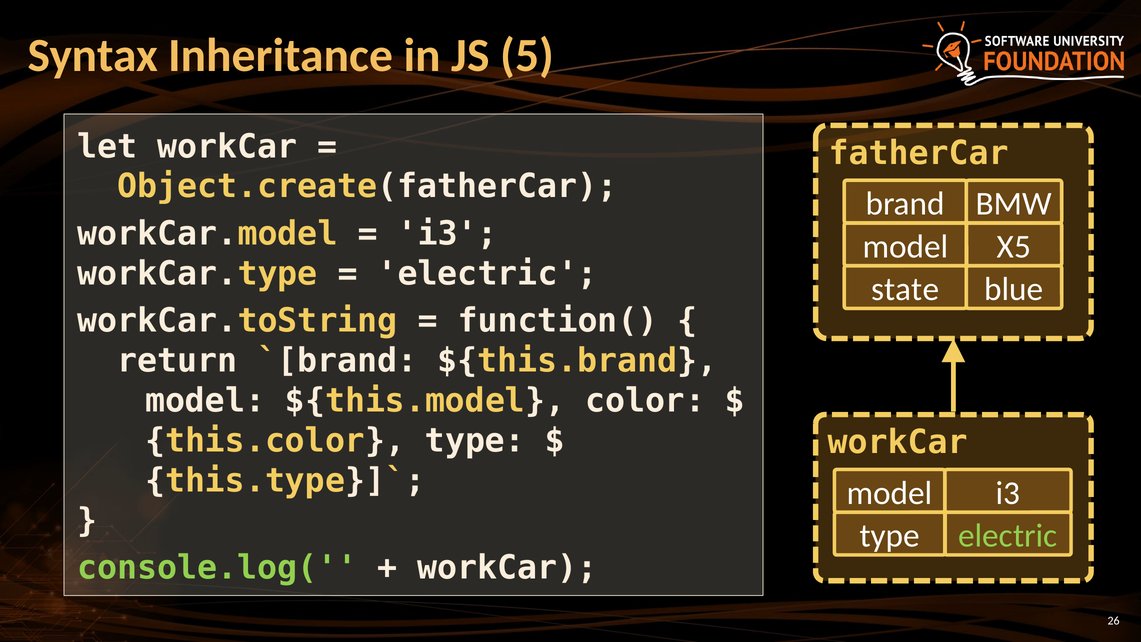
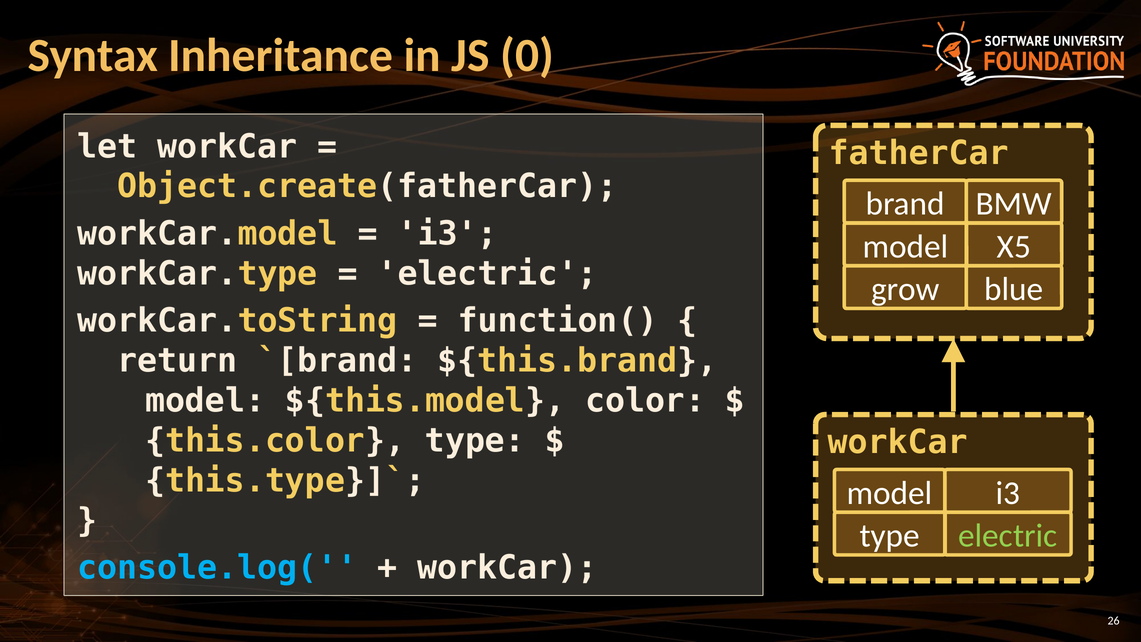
5: 5 -> 0 (527, 55)
state: state -> grow (905, 289)
console.log( colour: light green -> light blue (217, 568)
